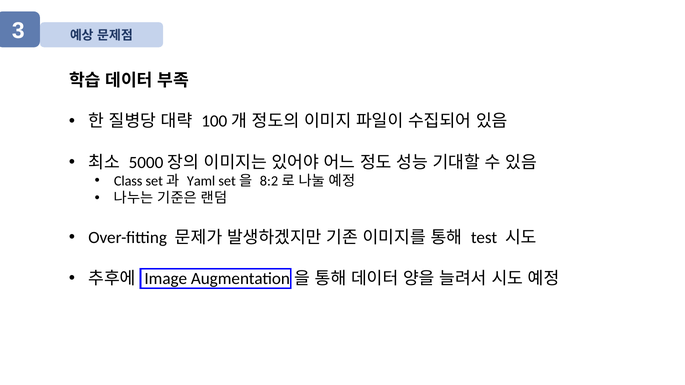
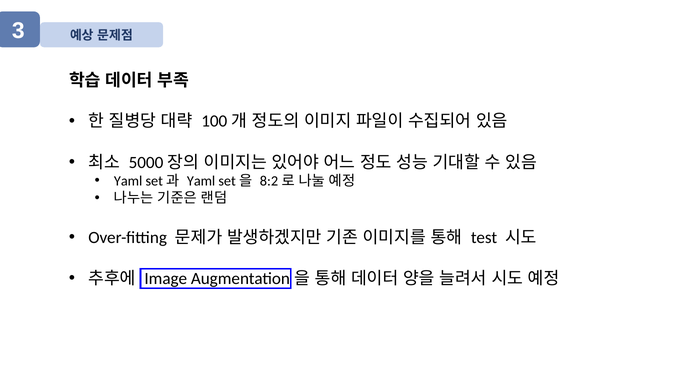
Class: Class -> Yaml (128, 181)
